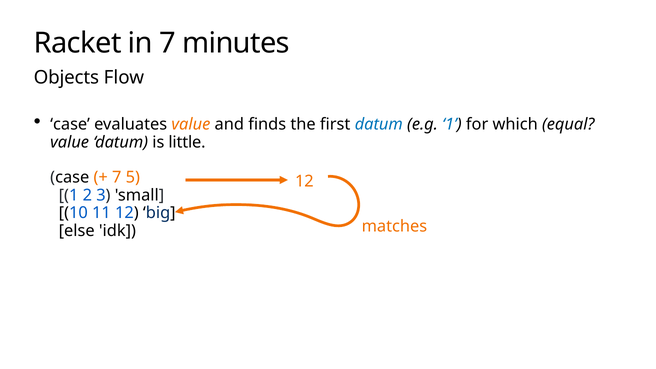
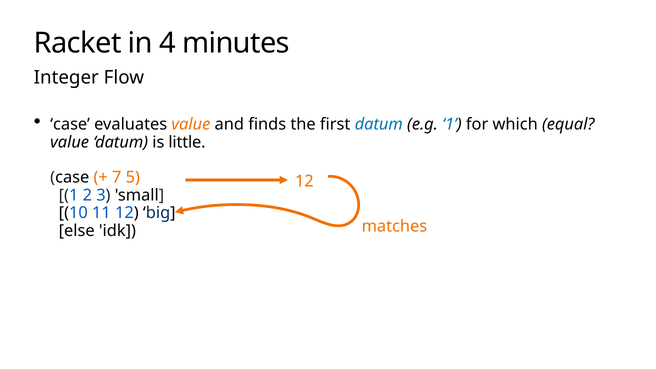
in 7: 7 -> 4 (167, 43)
Objects: Objects -> Integer (66, 78)
